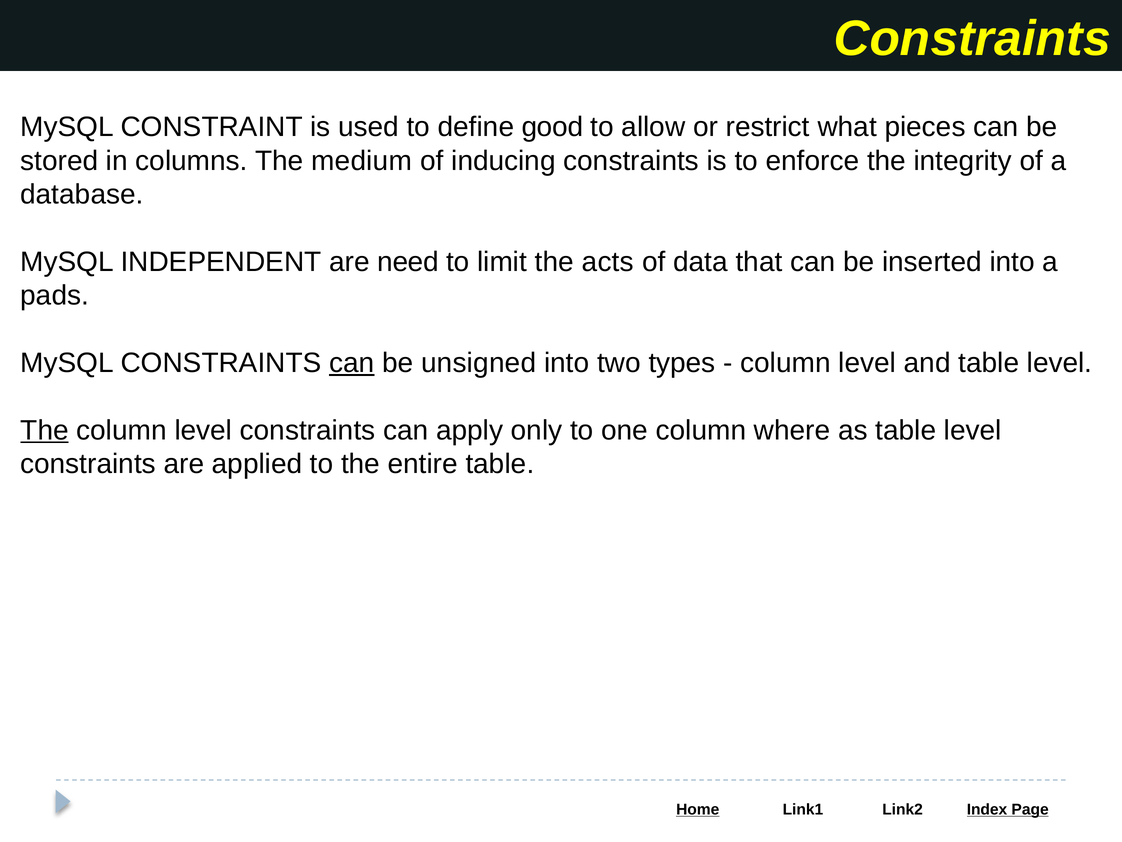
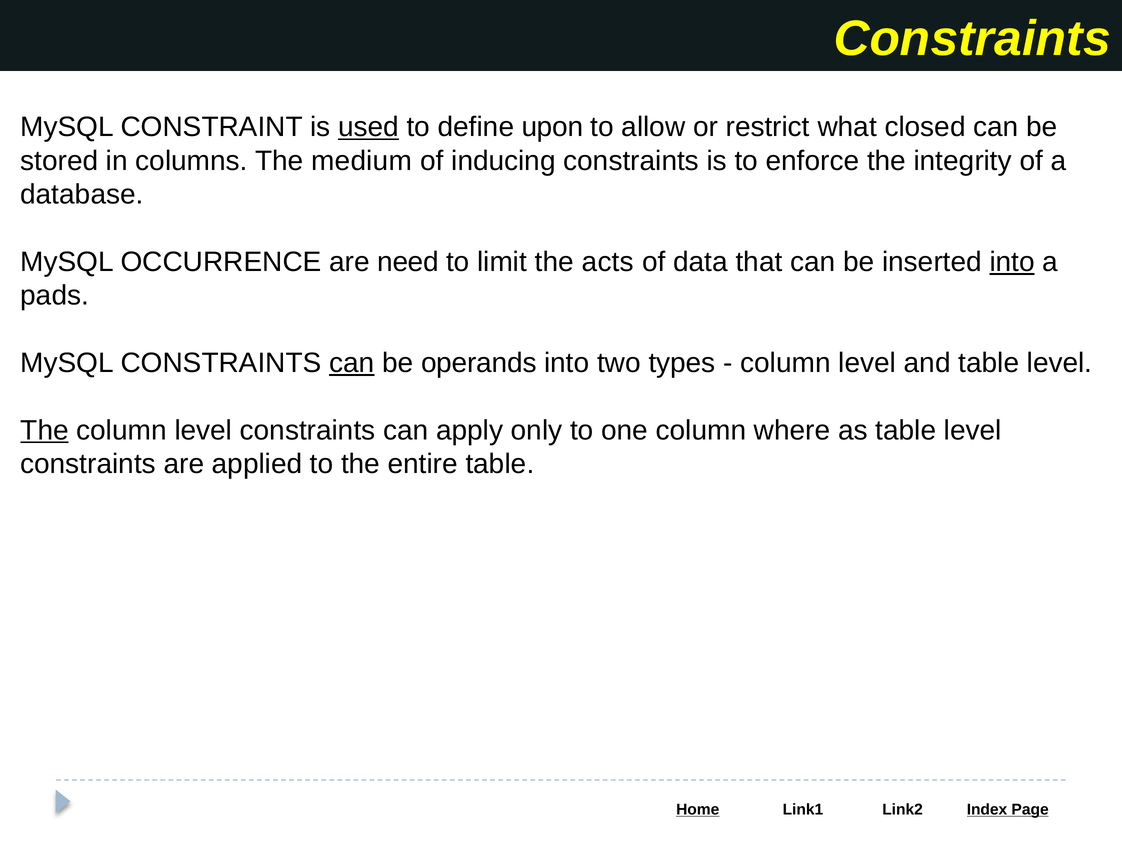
used underline: none -> present (368, 127)
good: good -> upon (552, 127)
pieces: pieces -> closed (925, 127)
INDEPENDENT: INDEPENDENT -> OCCURRENCE (221, 262)
into underline: none -> present (1012, 262)
unsigned: unsigned -> operands (479, 363)
